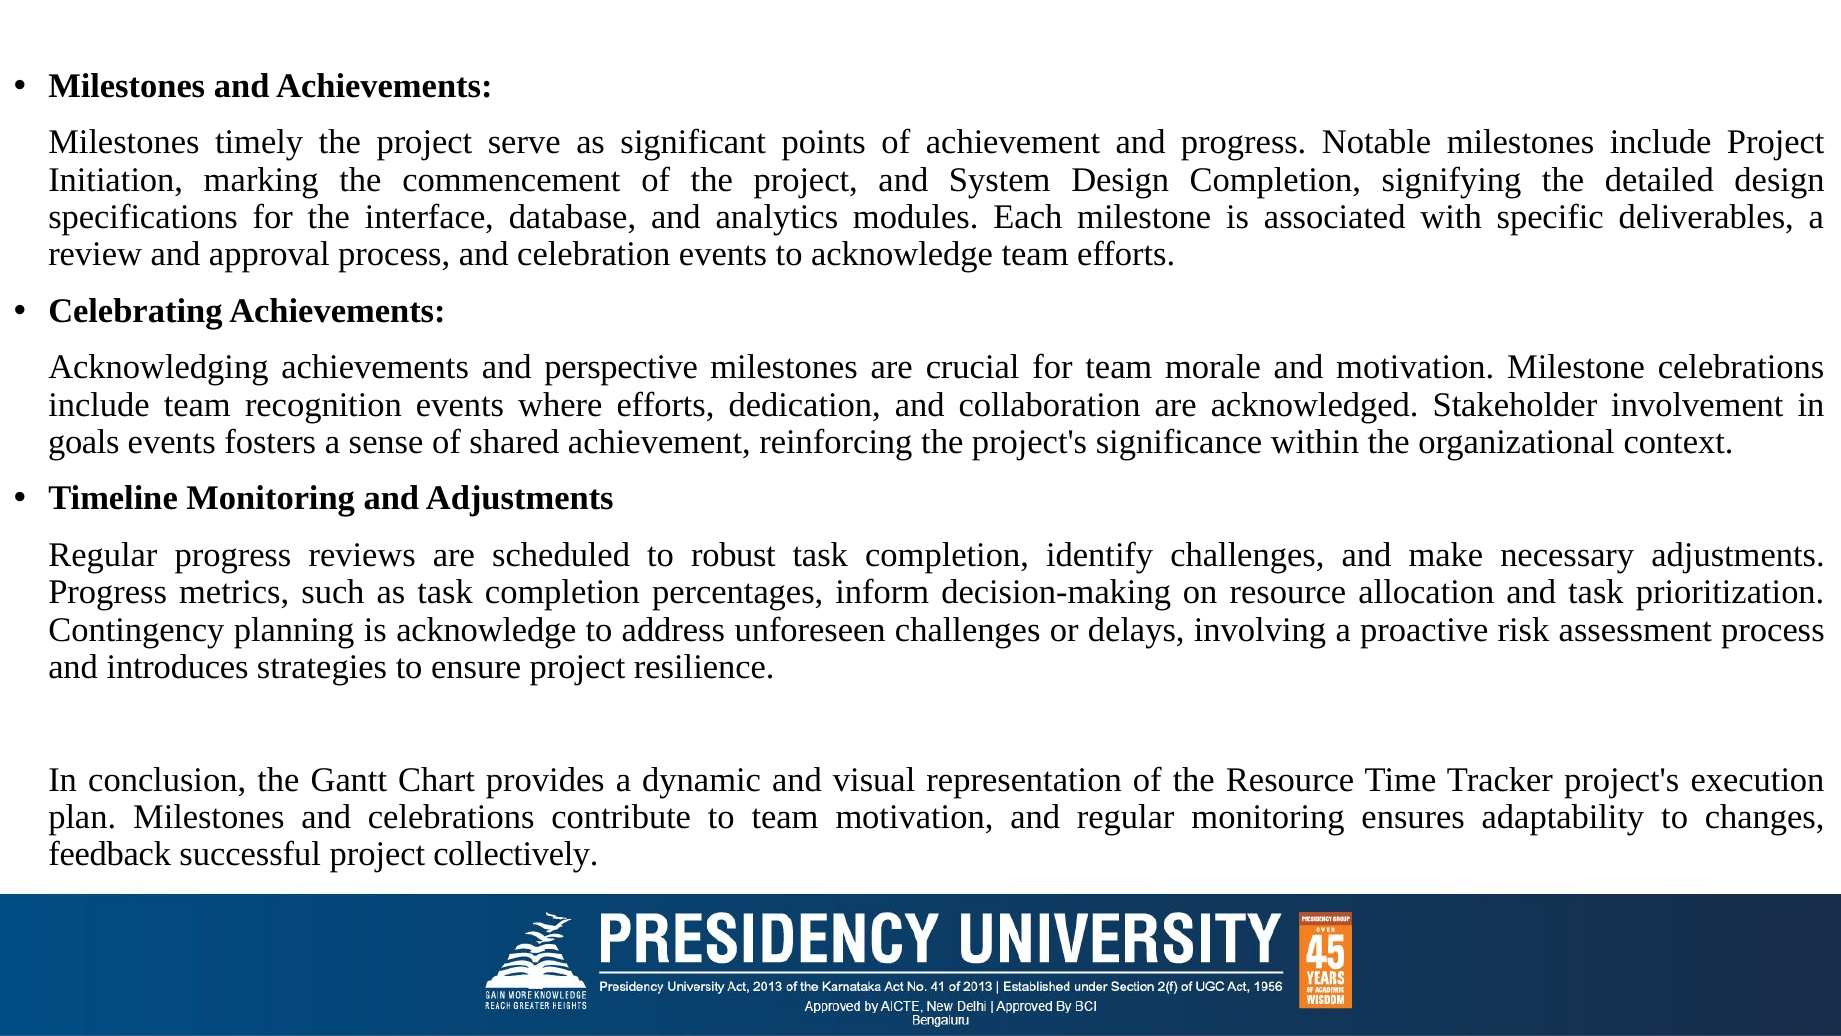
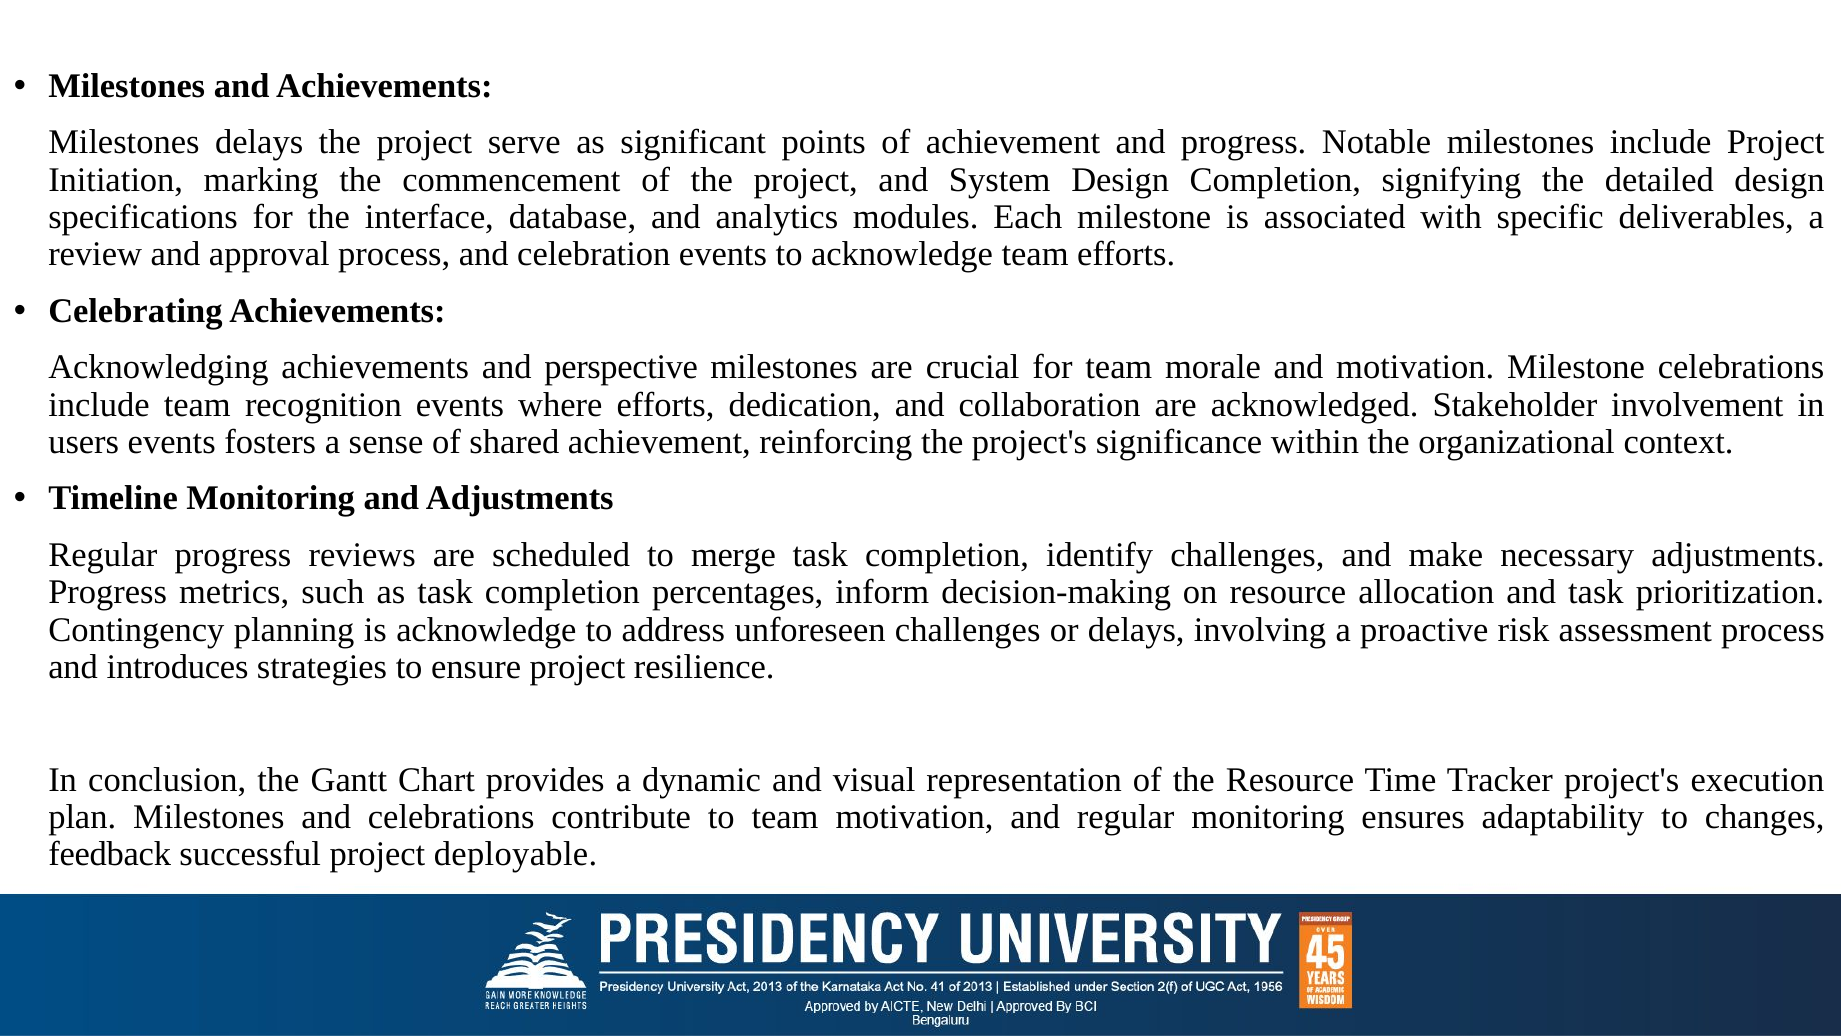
Milestones timely: timely -> delays (259, 142)
goals: goals -> users (84, 442)
robust: robust -> merge (733, 555)
collectively: collectively -> deployable (516, 854)
